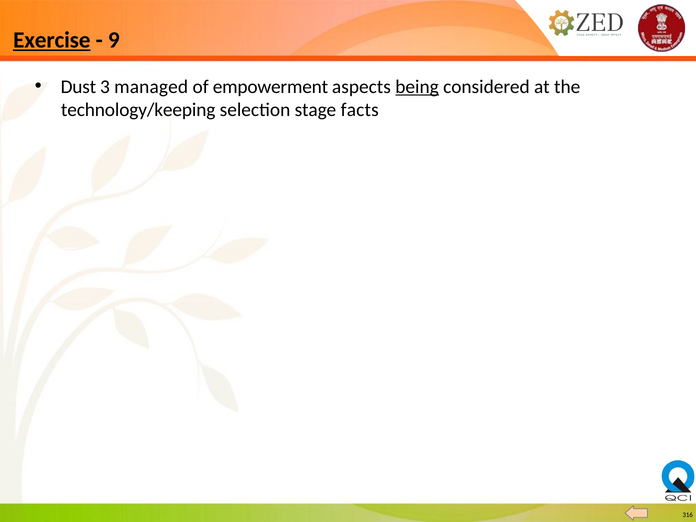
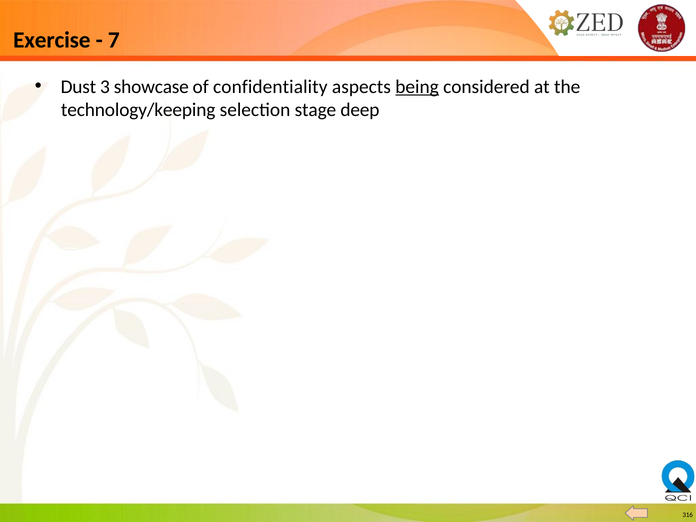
Exercise underline: present -> none (52, 40)
9: 9 -> 7 (114, 40)
managed: managed -> showcase (151, 87)
empowerment: empowerment -> confidentiality (270, 87)
facts: facts -> deep (360, 110)
